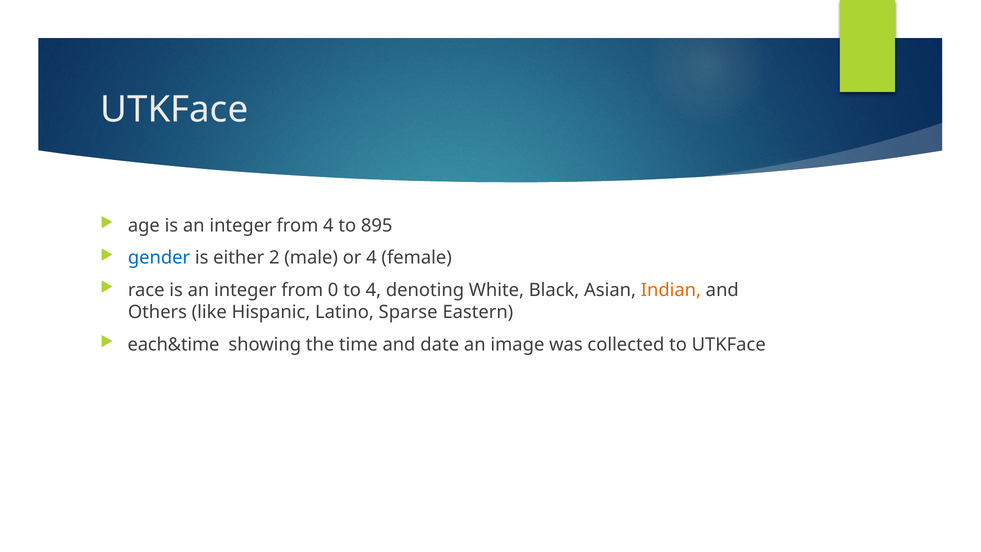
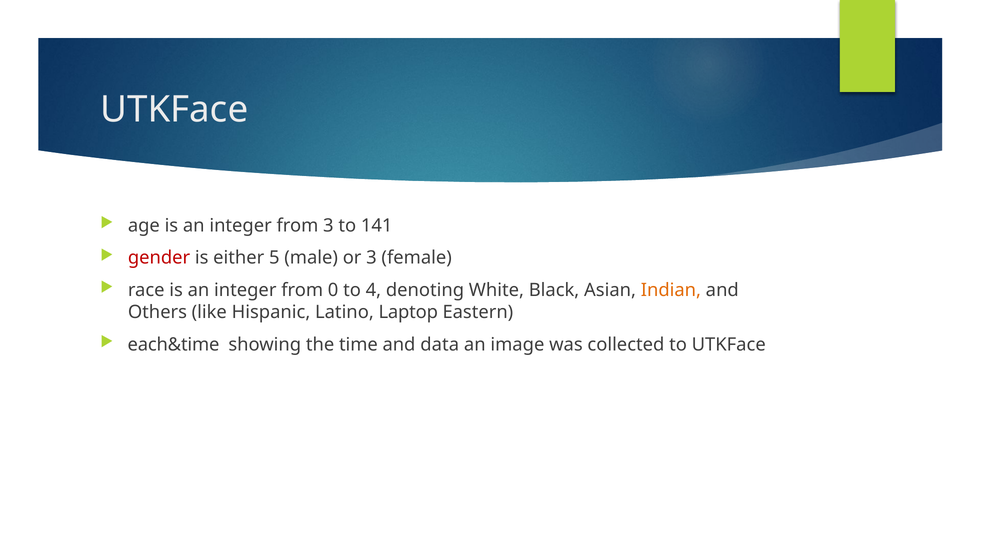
from 4: 4 -> 3 (328, 225)
895: 895 -> 141 (377, 225)
gender colour: blue -> red (159, 258)
2: 2 -> 5 (274, 258)
or 4: 4 -> 3 (371, 258)
Sparse: Sparse -> Laptop (408, 312)
date: date -> data (440, 344)
